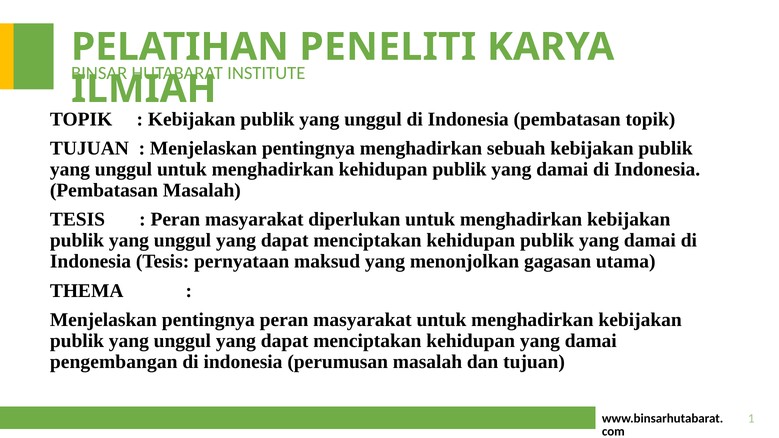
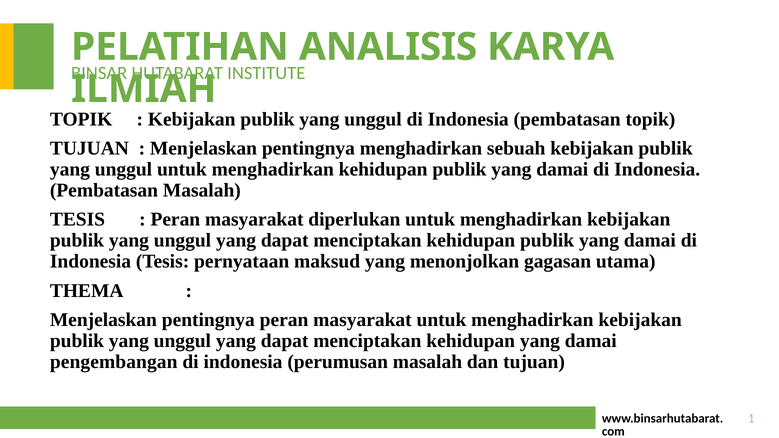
PENELITI: PENELITI -> ANALISIS (388, 47)
